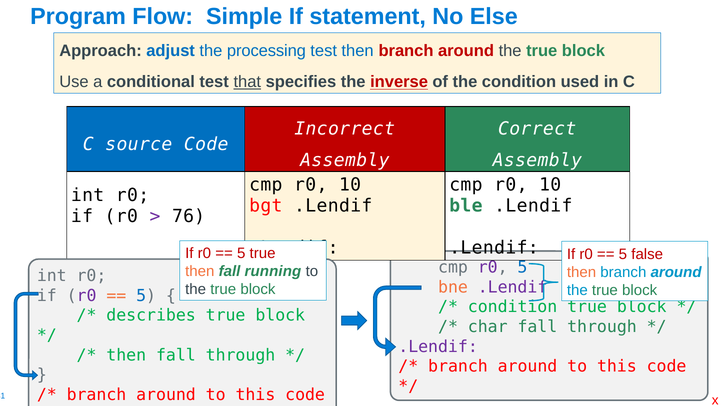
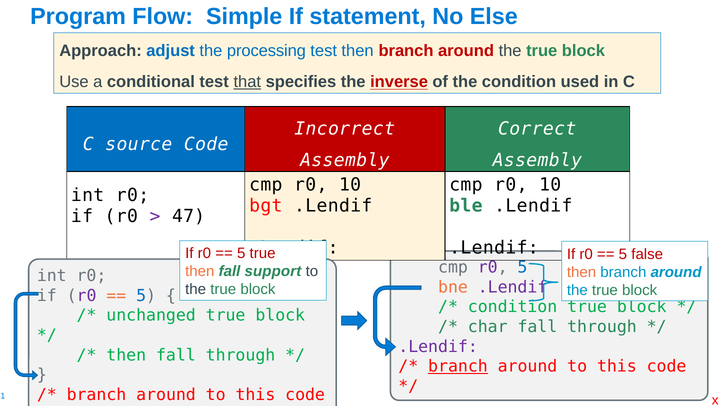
76: 76 -> 47 (189, 216)
running: running -> support (273, 272)
describes: describes -> unchanged (151, 315)
branch underline: none -> present (458, 367)
